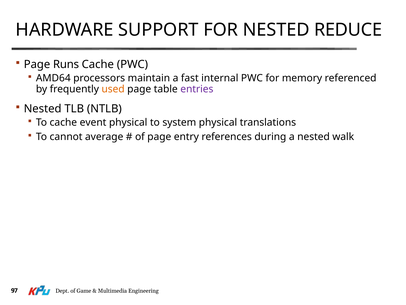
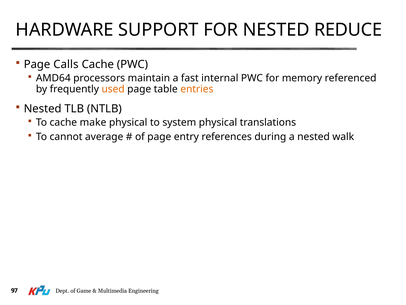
Runs: Runs -> Calls (66, 64)
entries colour: purple -> orange (197, 89)
event: event -> make (93, 122)
